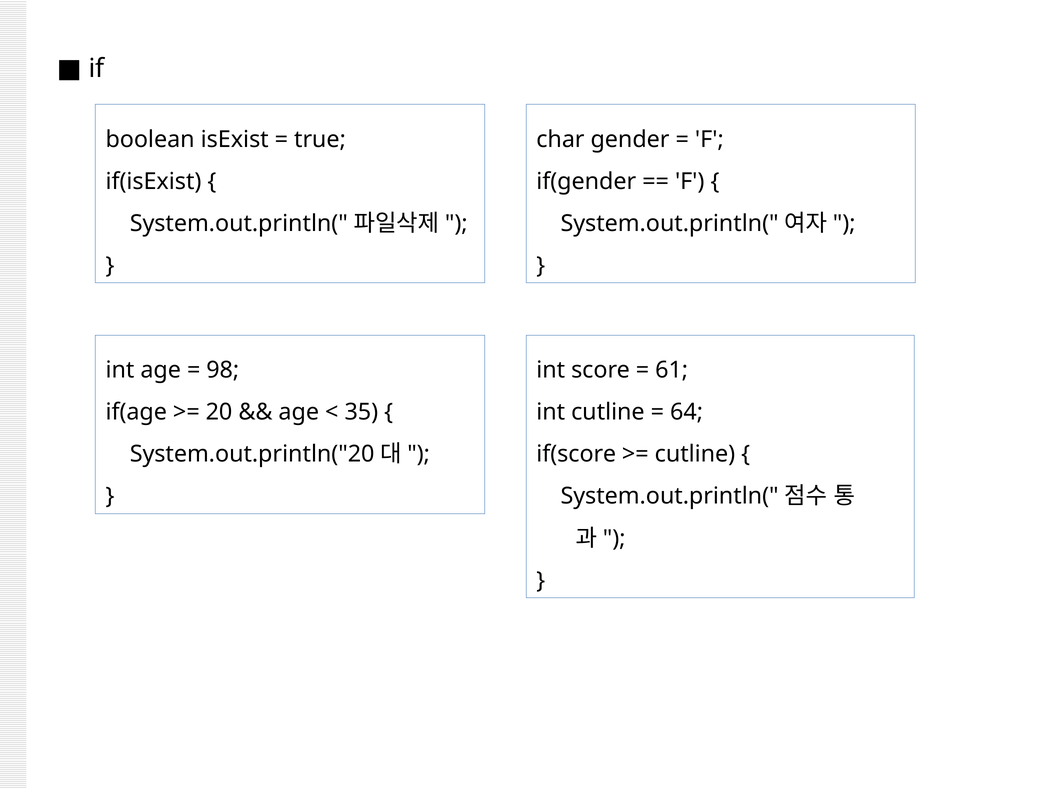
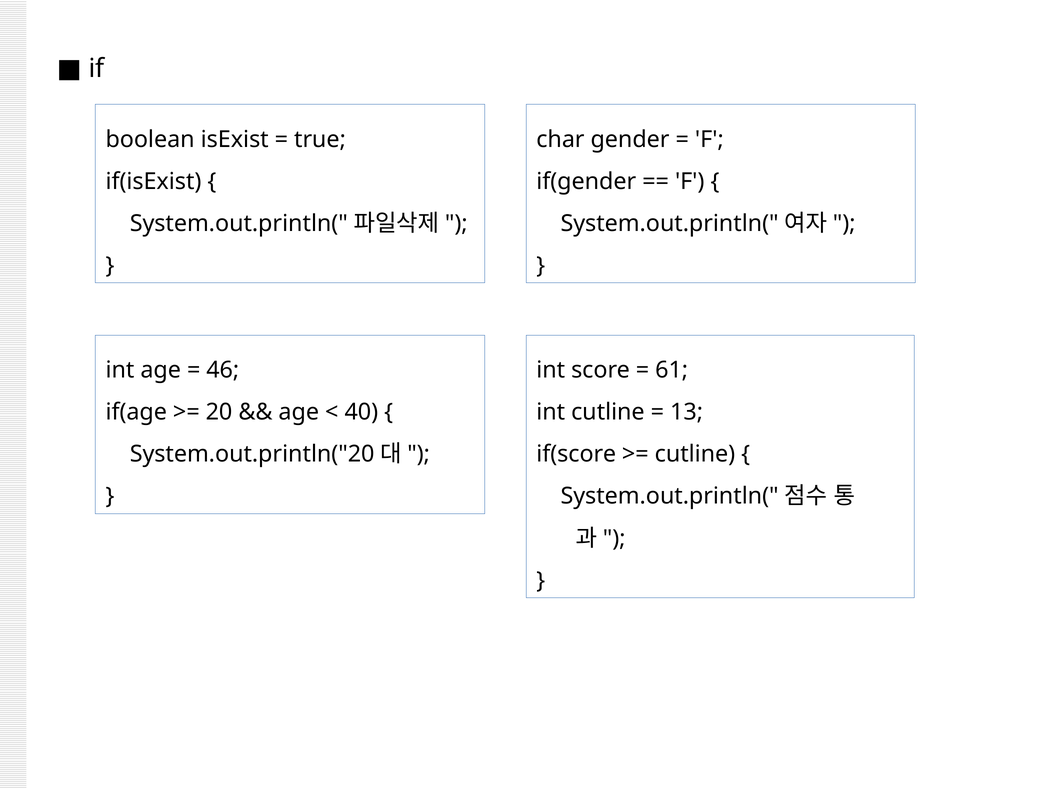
98: 98 -> 46 (223, 370)
35: 35 -> 40 (361, 412)
64: 64 -> 13 (687, 412)
